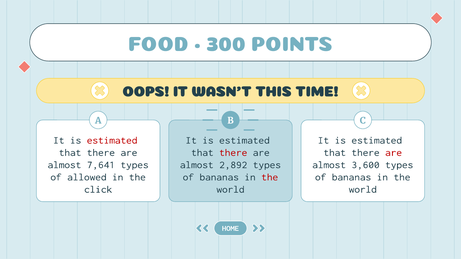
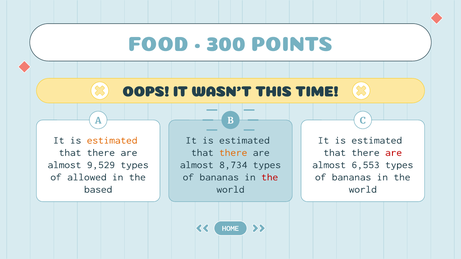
estimated colour: red -> orange (112, 140)
there colour: red -> orange (233, 153)
7,641: 7,641 -> 9,529 (101, 165)
2,892: 2,892 -> 8,734 (233, 165)
3,600: 3,600 -> 6,553 (366, 165)
click: click -> based (98, 190)
